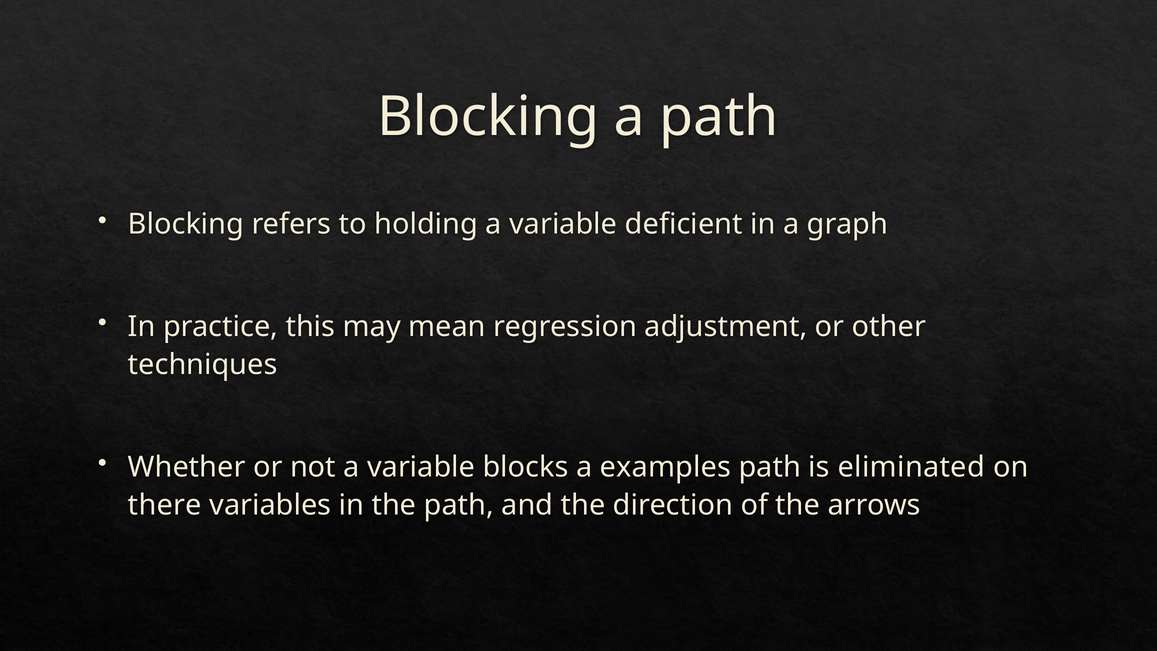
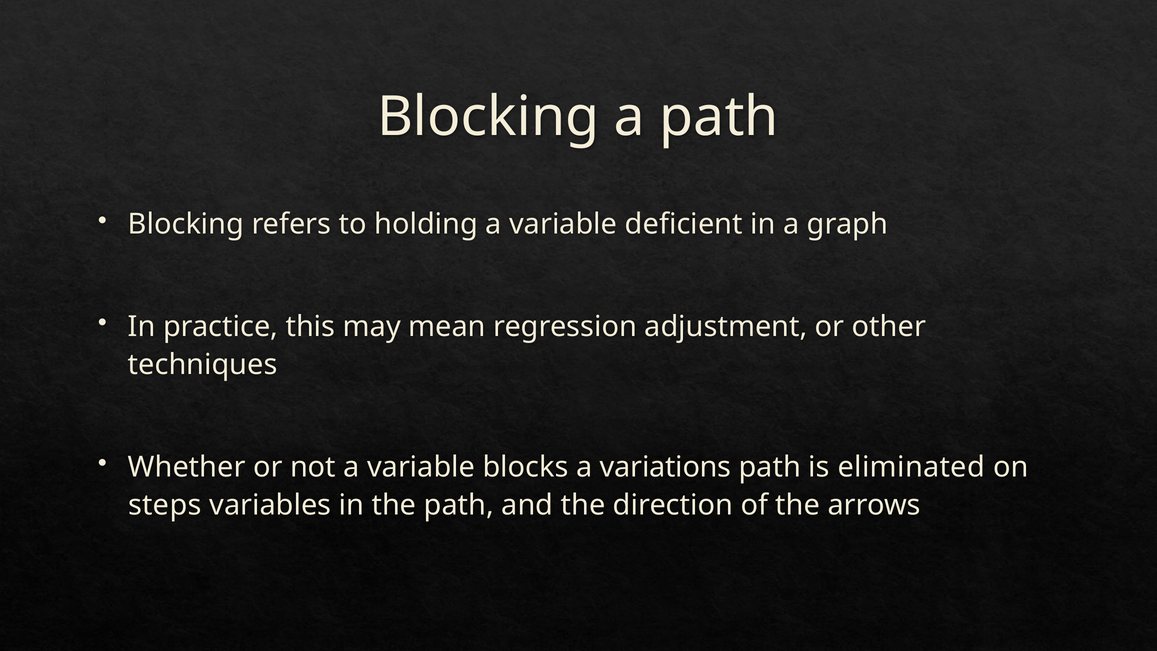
examples: examples -> variations (666, 467)
there: there -> steps (165, 505)
